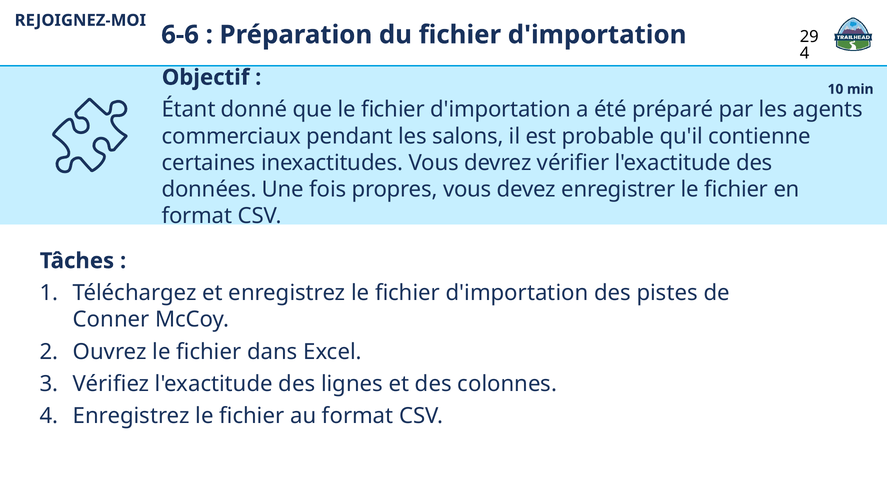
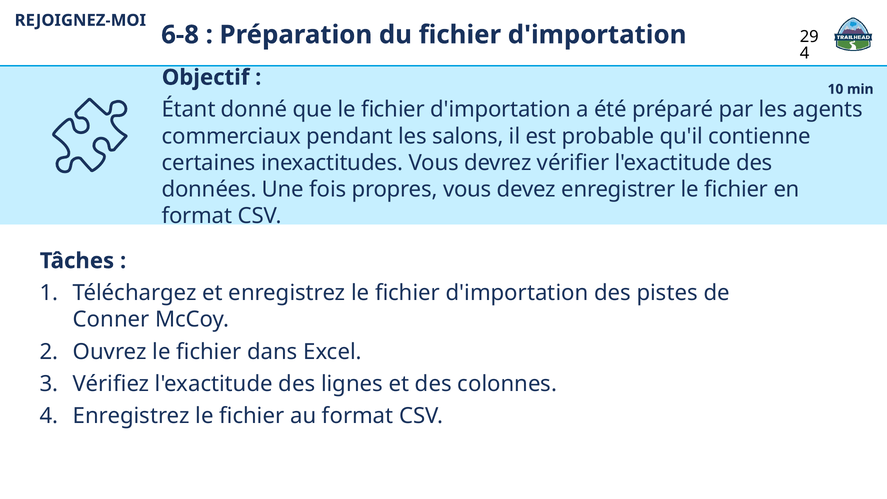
6-6: 6-6 -> 6-8 (180, 35)
